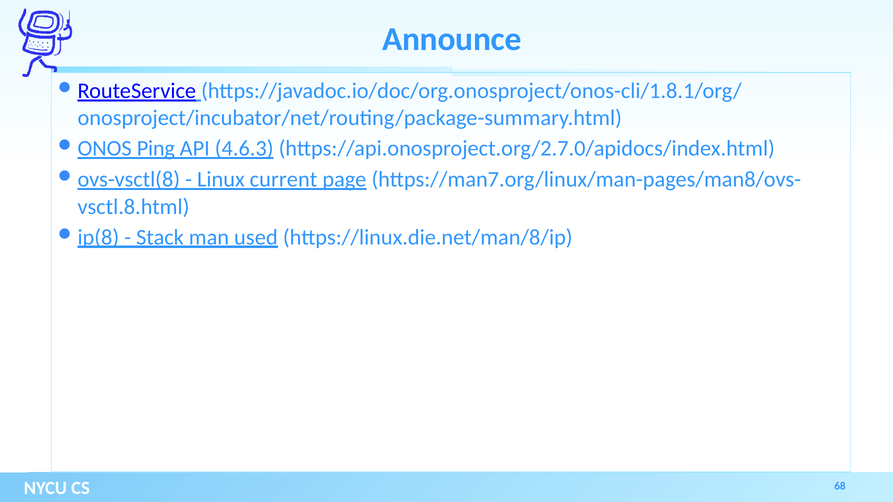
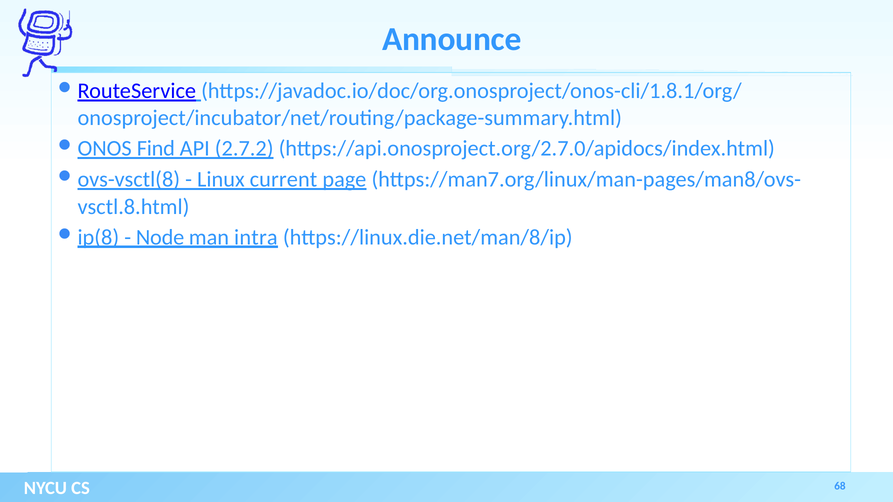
Ping: Ping -> Find (156, 149)
4.6.3: 4.6.3 -> 2.7.2 (244, 149)
Stack: Stack -> Node (160, 237)
used: used -> intra (256, 237)
